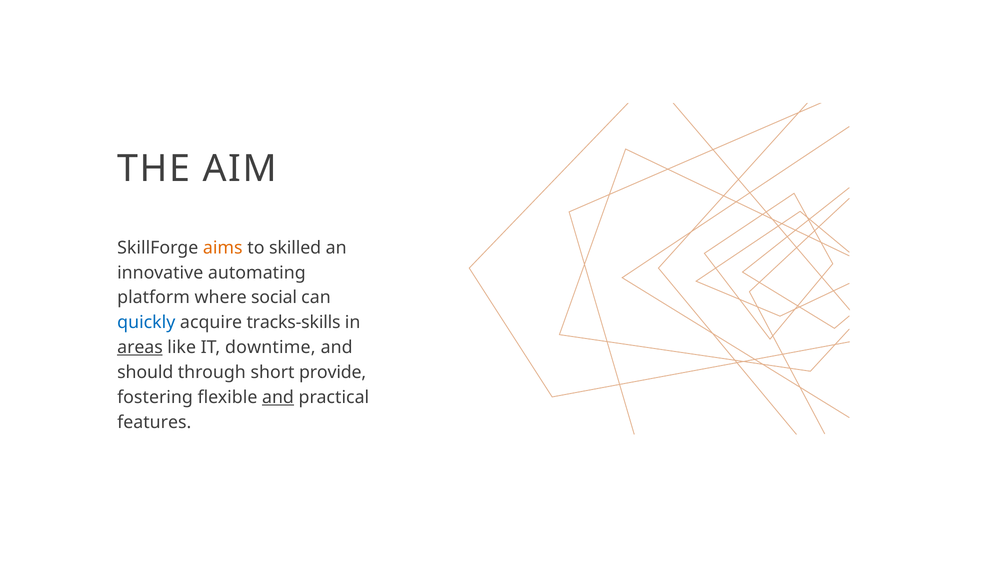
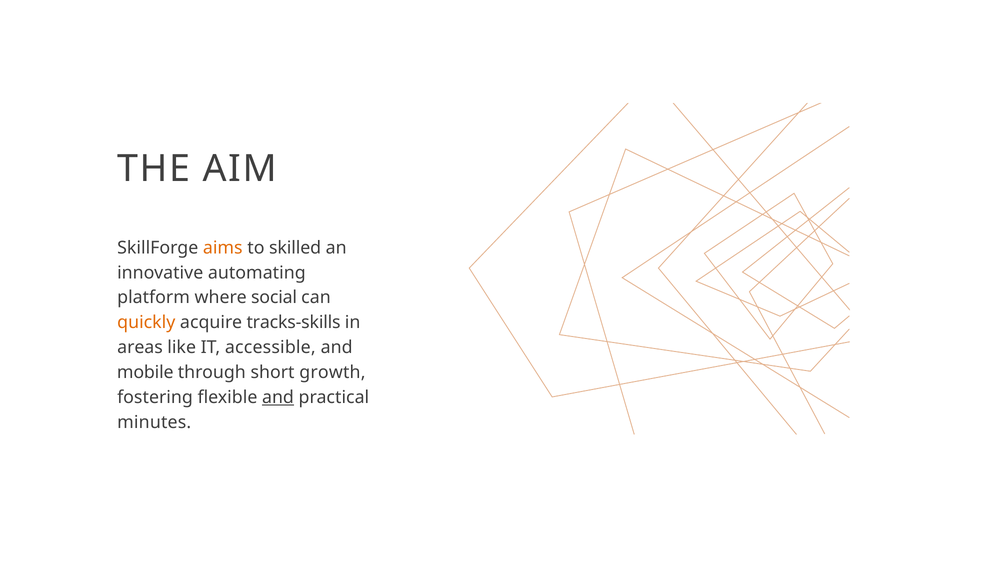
quickly colour: blue -> orange (146, 323)
areas underline: present -> none (140, 348)
downtime: downtime -> accessible (270, 348)
should: should -> mobile (145, 373)
provide: provide -> growth (332, 373)
features: features -> minutes (154, 422)
